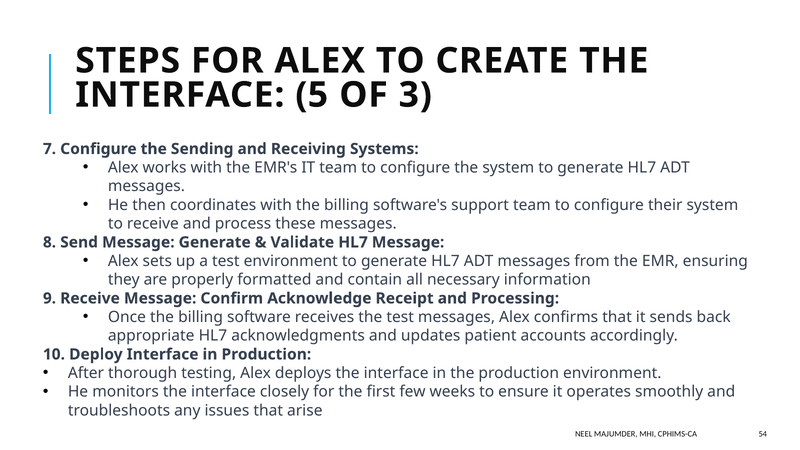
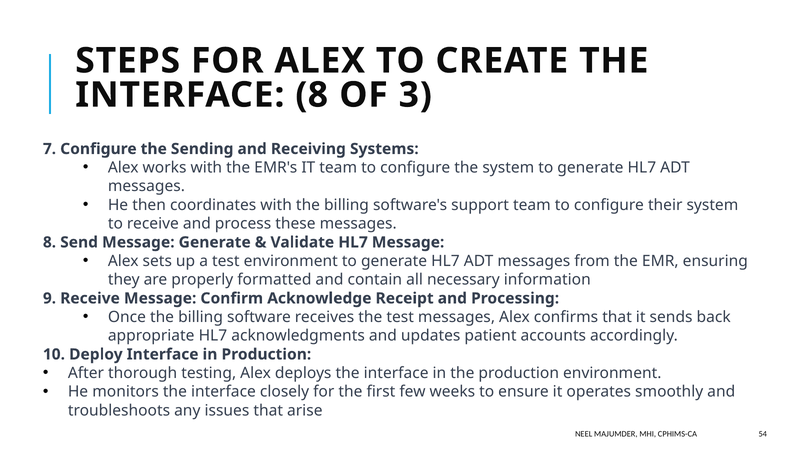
INTERFACE 5: 5 -> 8 (312, 95)
